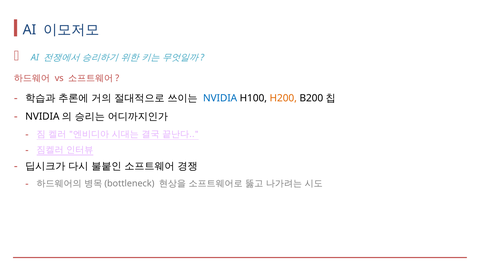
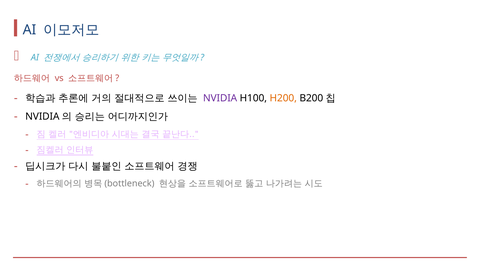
NVIDIA colour: blue -> purple (220, 98)
